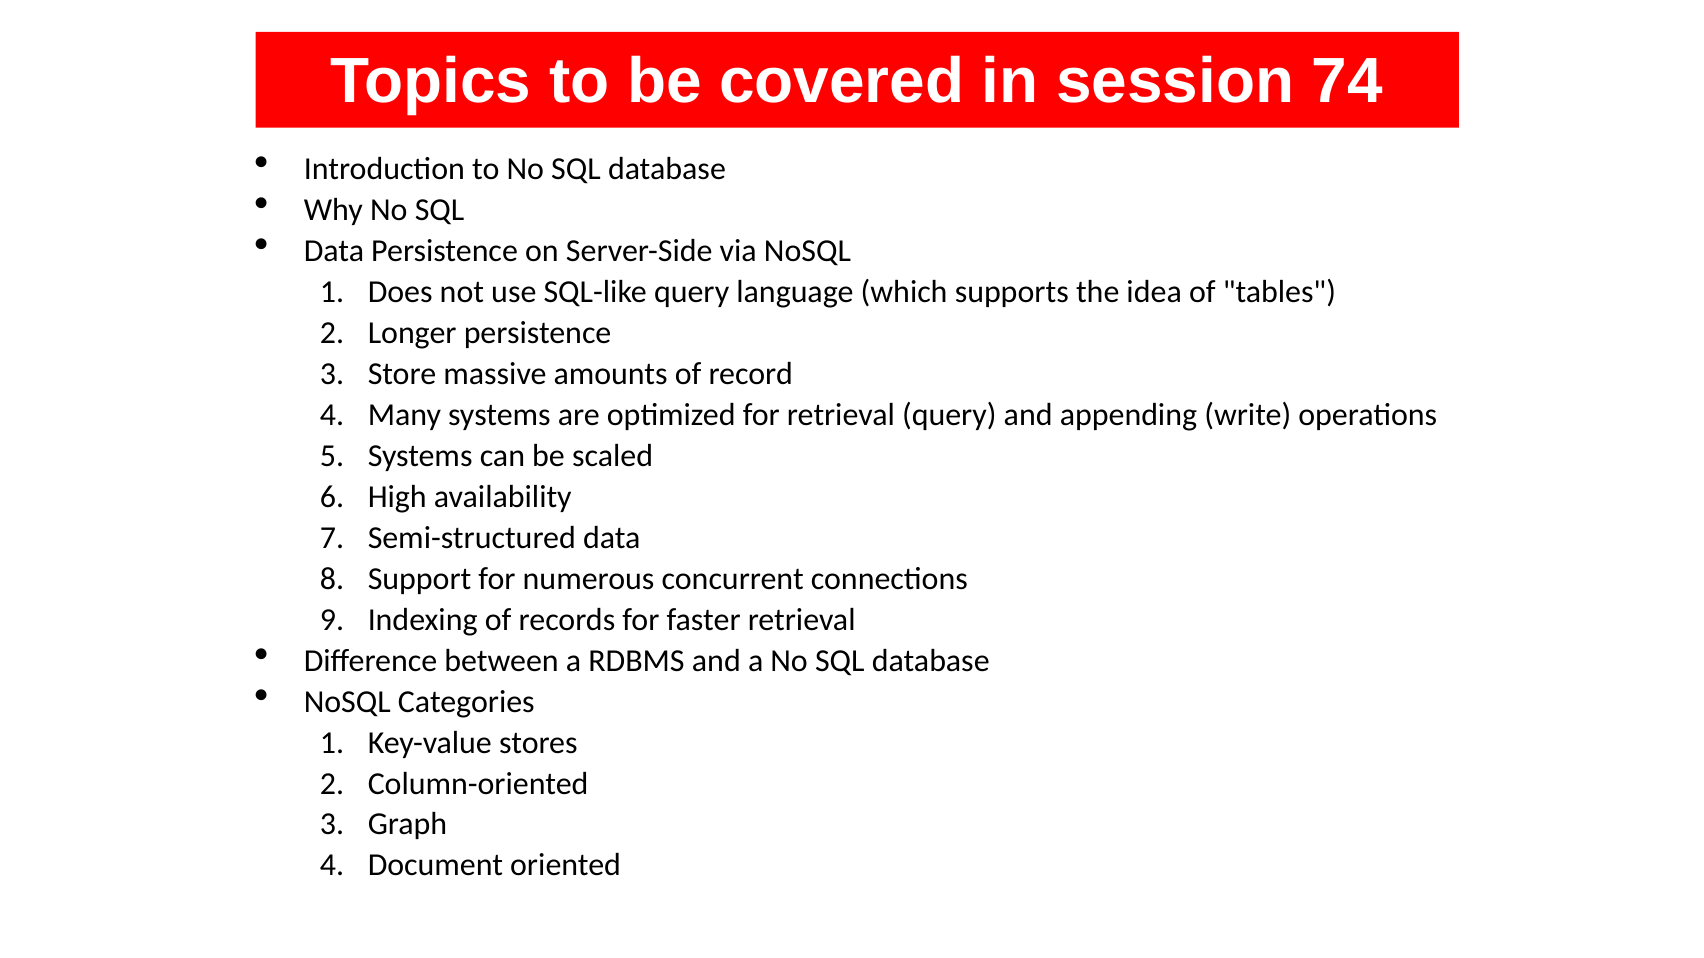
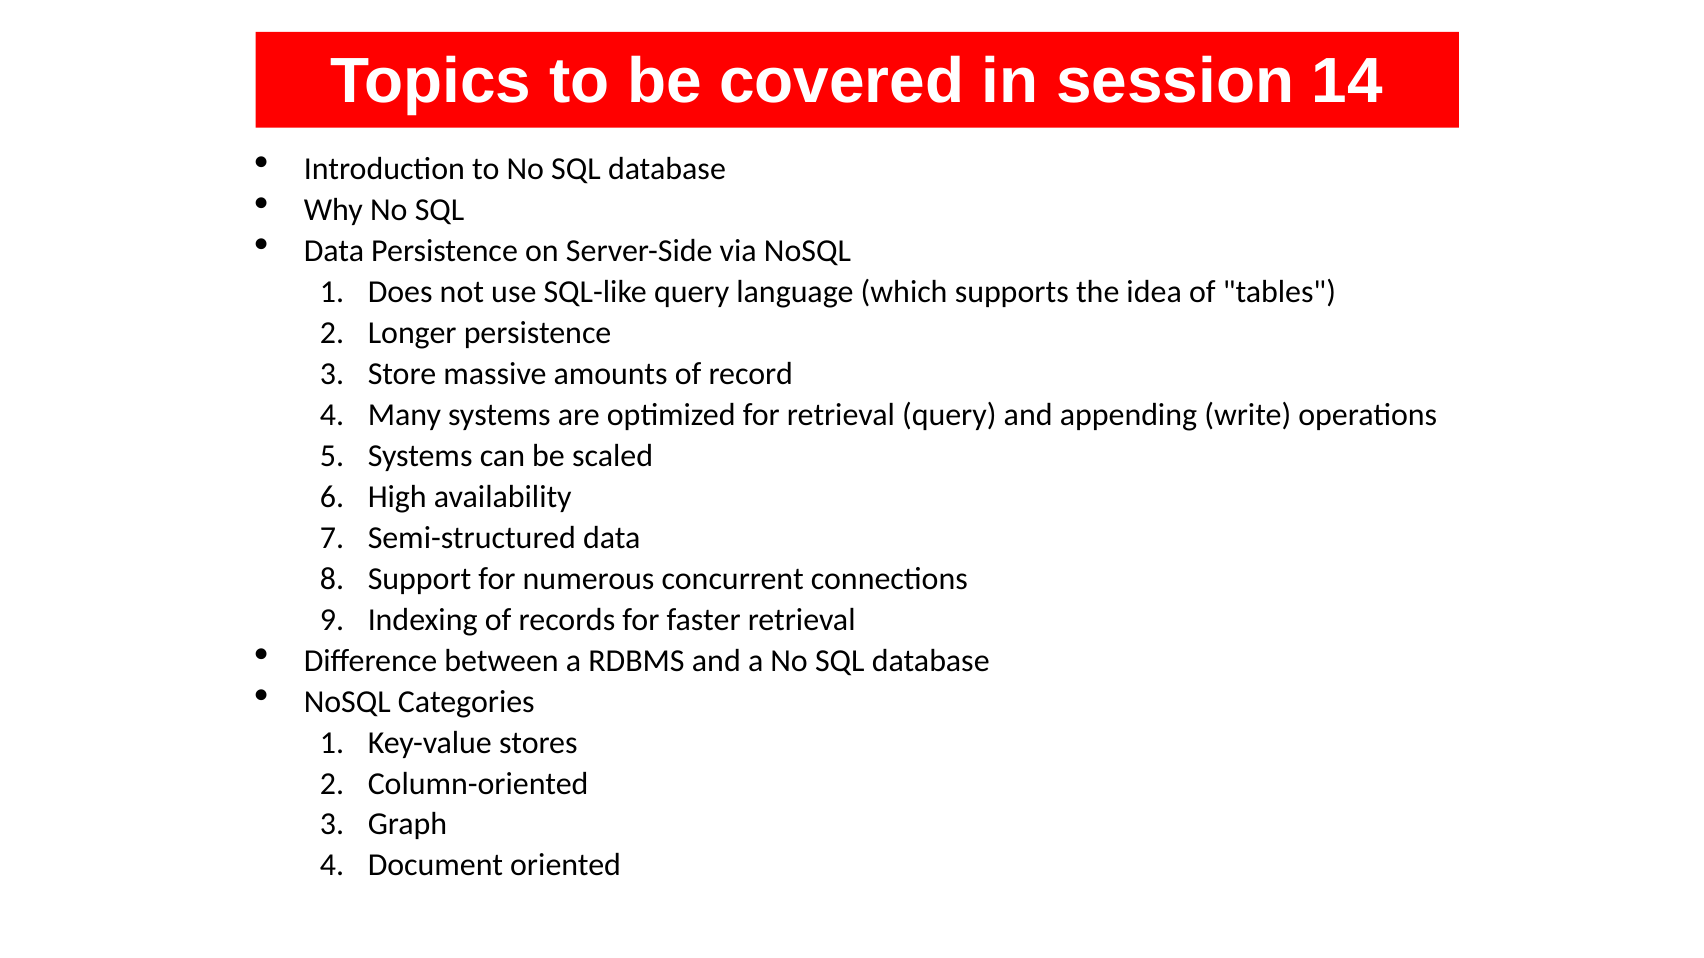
74: 74 -> 14 (1347, 81)
